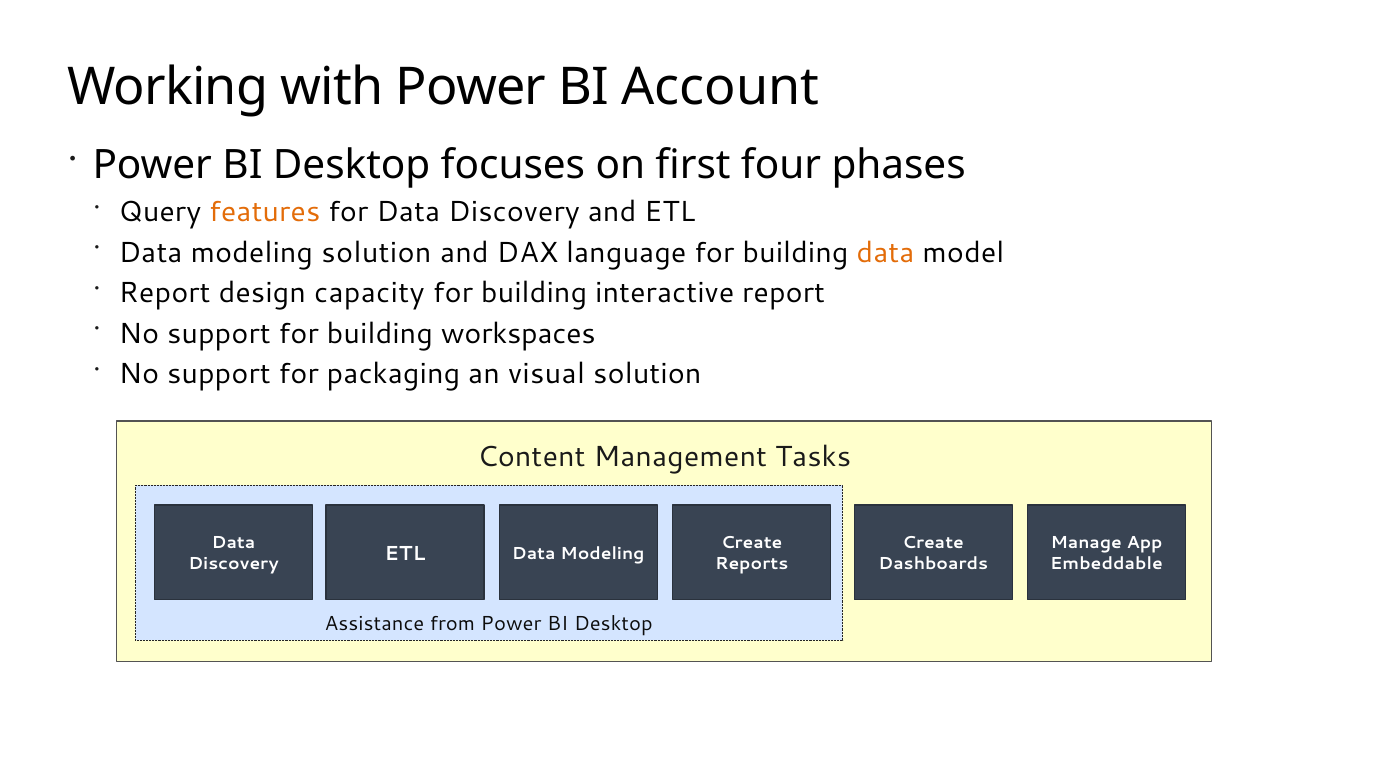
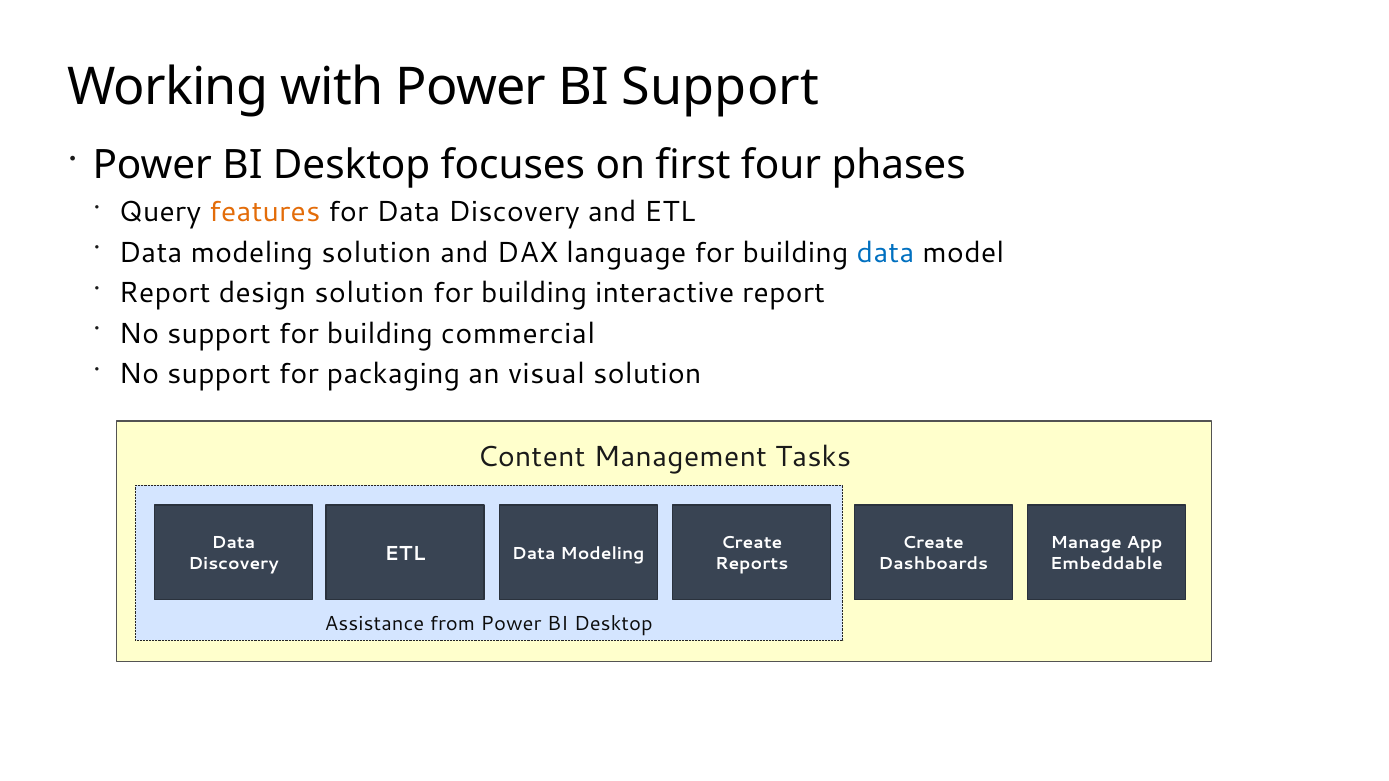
BI Account: Account -> Support (720, 87)
data colour: orange -> blue (885, 253)
design capacity: capacity -> solution (369, 293)
workspaces: workspaces -> commercial (518, 334)
